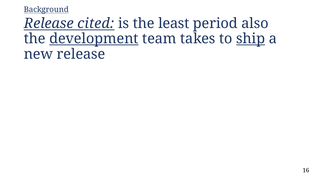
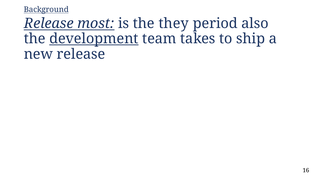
cited: cited -> most (96, 23)
least: least -> they (174, 23)
ship underline: present -> none (251, 39)
